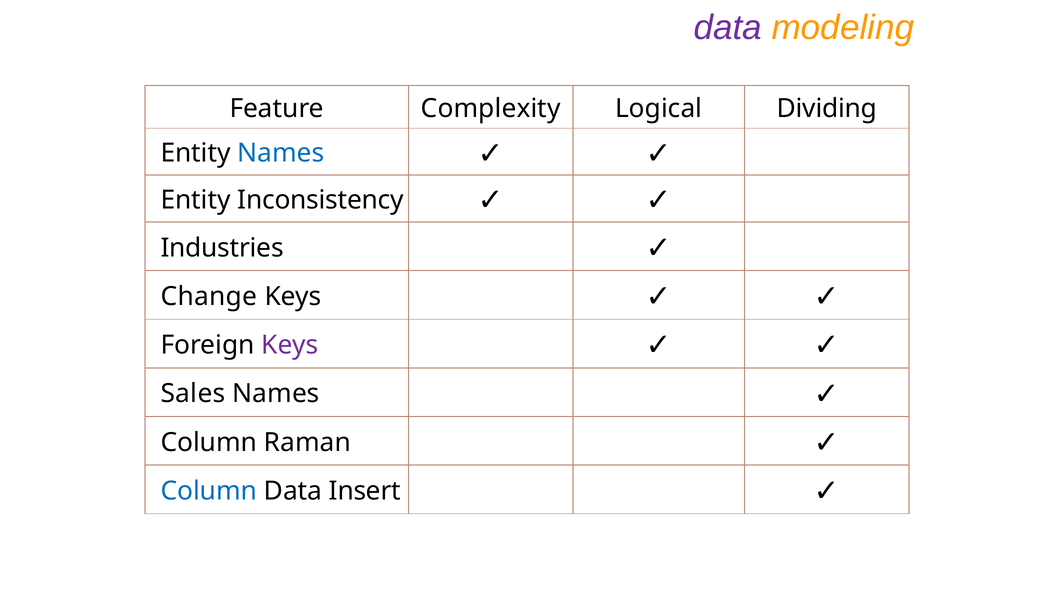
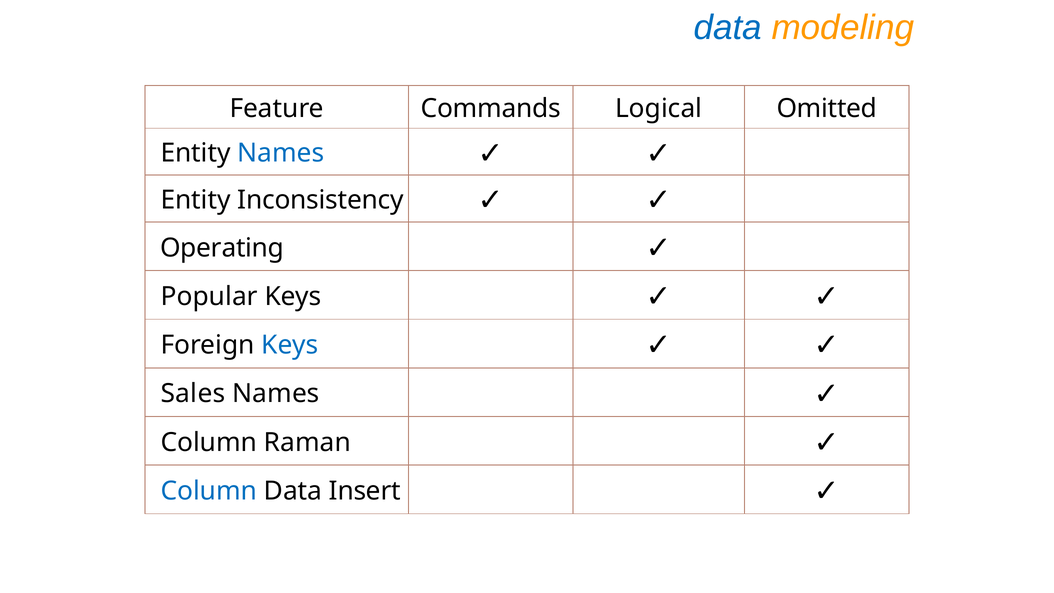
data colour: purple -> blue (728, 27)
Complexity: Complexity -> Commands (491, 108)
Dividing: Dividing -> Omitted (827, 108)
Industries: Industries -> Operating (222, 248)
Change: Change -> Popular (209, 296)
Keys colour: purple -> blue (290, 345)
